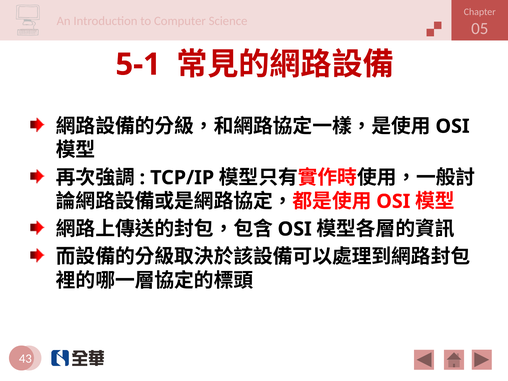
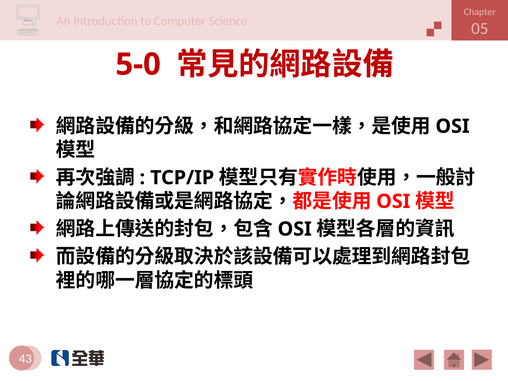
5-1: 5-1 -> 5-0 (138, 64)
